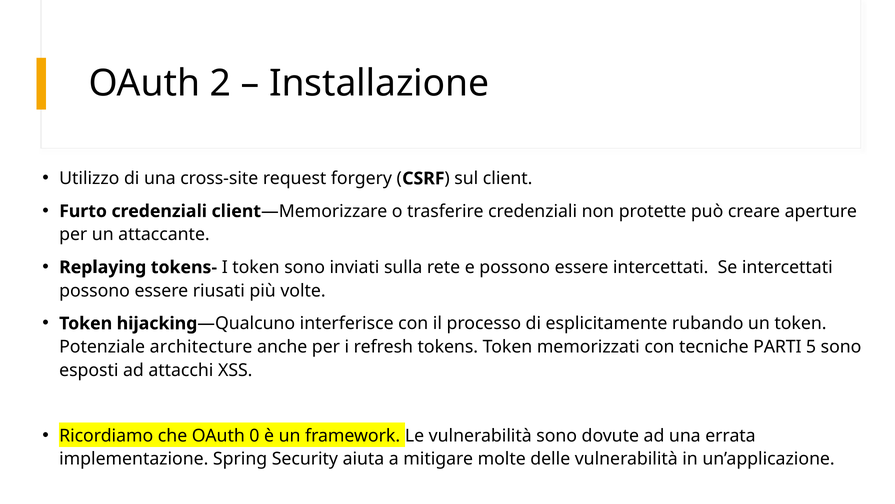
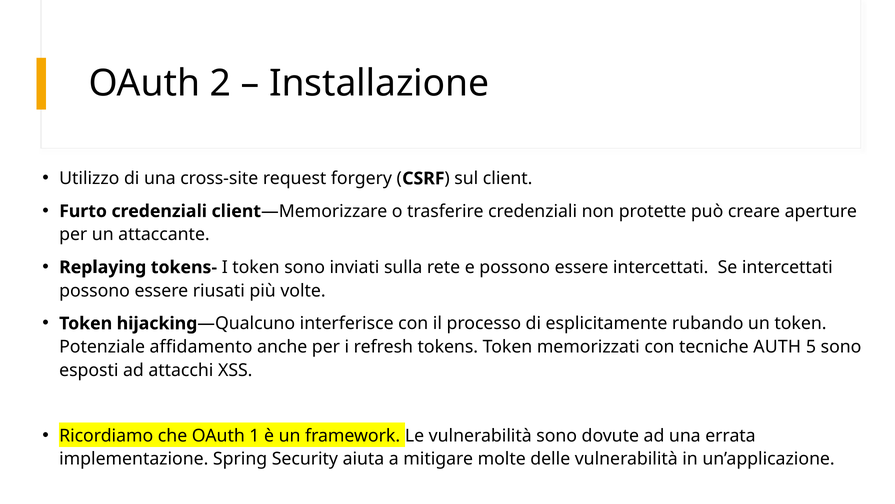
architecture: architecture -> affidamento (201, 346)
PARTI: PARTI -> AUTH (777, 346)
0: 0 -> 1 (254, 435)
